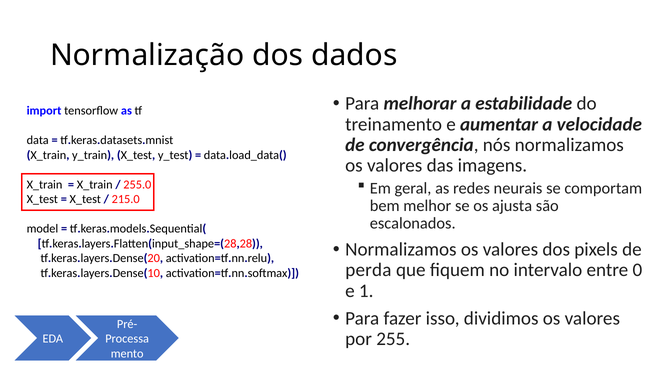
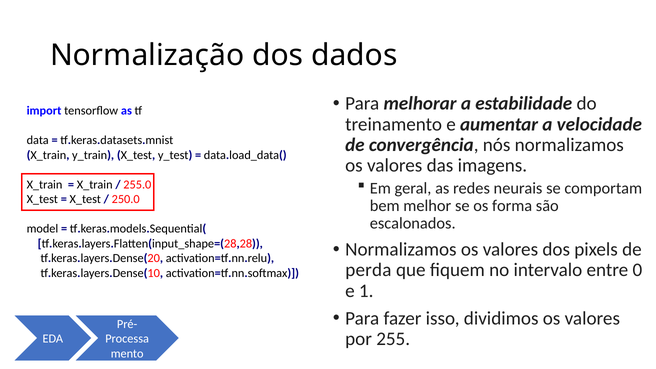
215.0: 215.0 -> 250.0 (126, 199)
ajusta: ajusta -> forma (512, 206)
